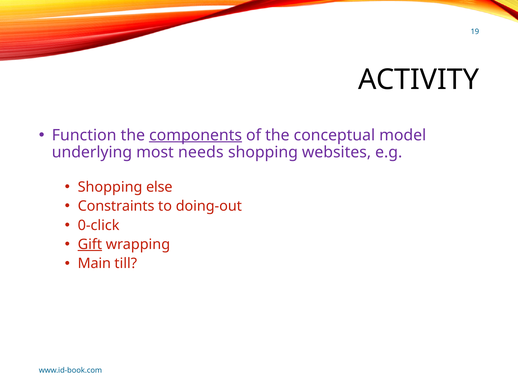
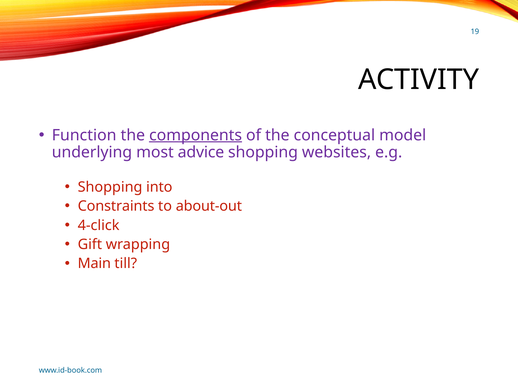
needs: needs -> advice (201, 152)
else: else -> into (159, 187)
doing-out: doing-out -> about-out (209, 206)
0-click: 0-click -> 4-click (99, 226)
Gift underline: present -> none (90, 245)
